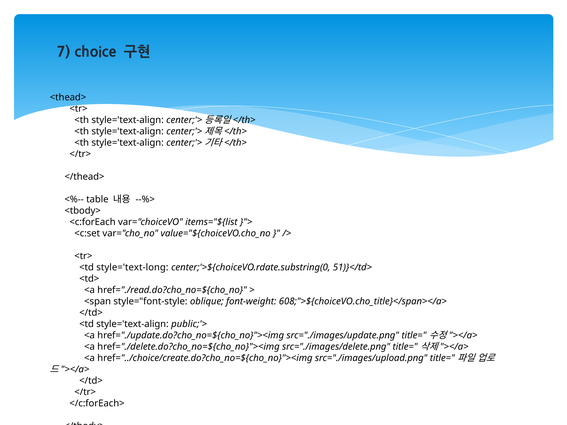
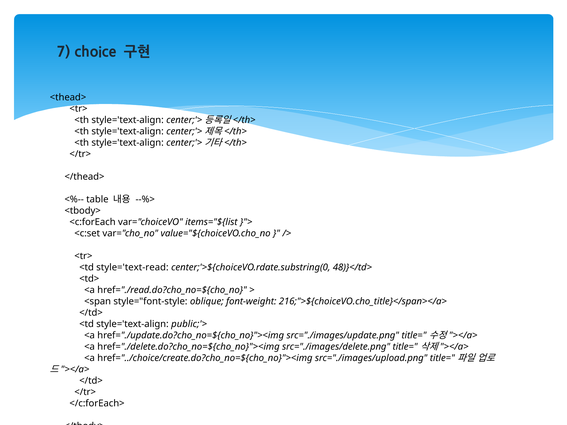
style='text-long: style='text-long -> style='text-read (132, 268)
51)}</td>: 51)}</td> -> 48)}</td> (352, 268)
608;">${choiceVO.cho_title}</span></a>: 608;">${choiceVO.cho_title}</span></a> -> 216;">${choiceVO.cho_title}</span></a> (363, 302)
